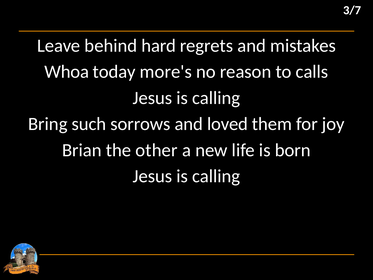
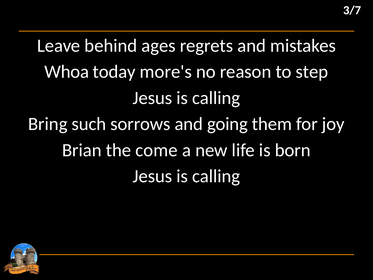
hard: hard -> ages (159, 46)
calls: calls -> step (312, 72)
loved: loved -> going (227, 124)
other: other -> come (157, 150)
